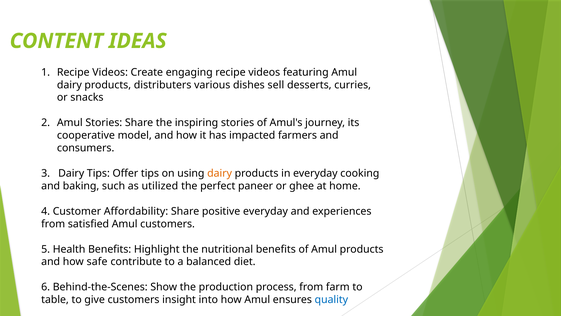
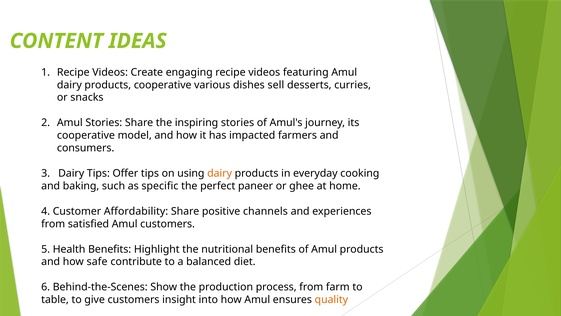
products distributers: distributers -> cooperative (163, 85)
utilized: utilized -> specific (160, 186)
positive everyday: everyday -> channels (265, 211)
quality colour: blue -> orange (331, 299)
